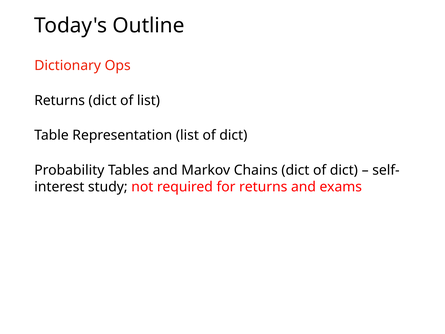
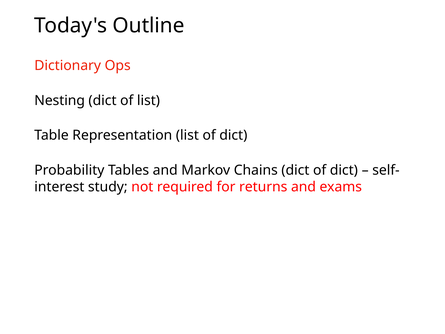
Returns: Returns -> Nesting (60, 100)
